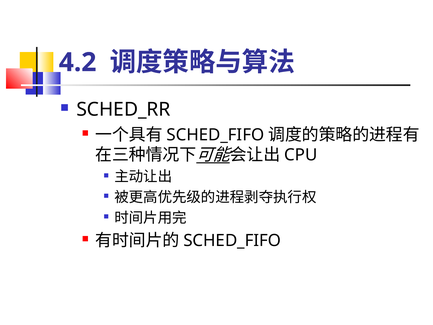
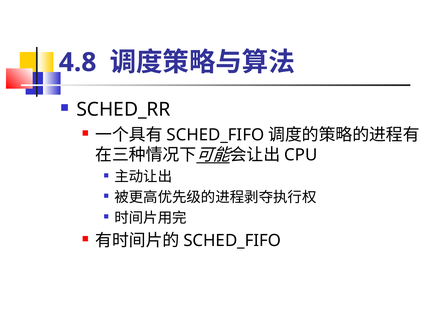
4.2: 4.2 -> 4.8 (78, 62)
